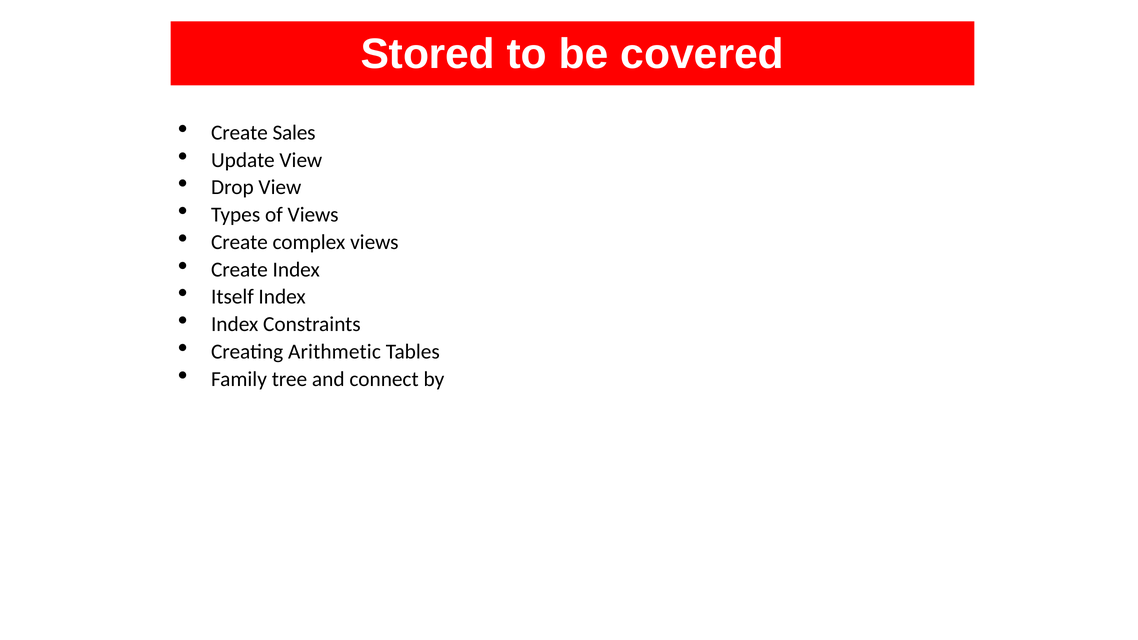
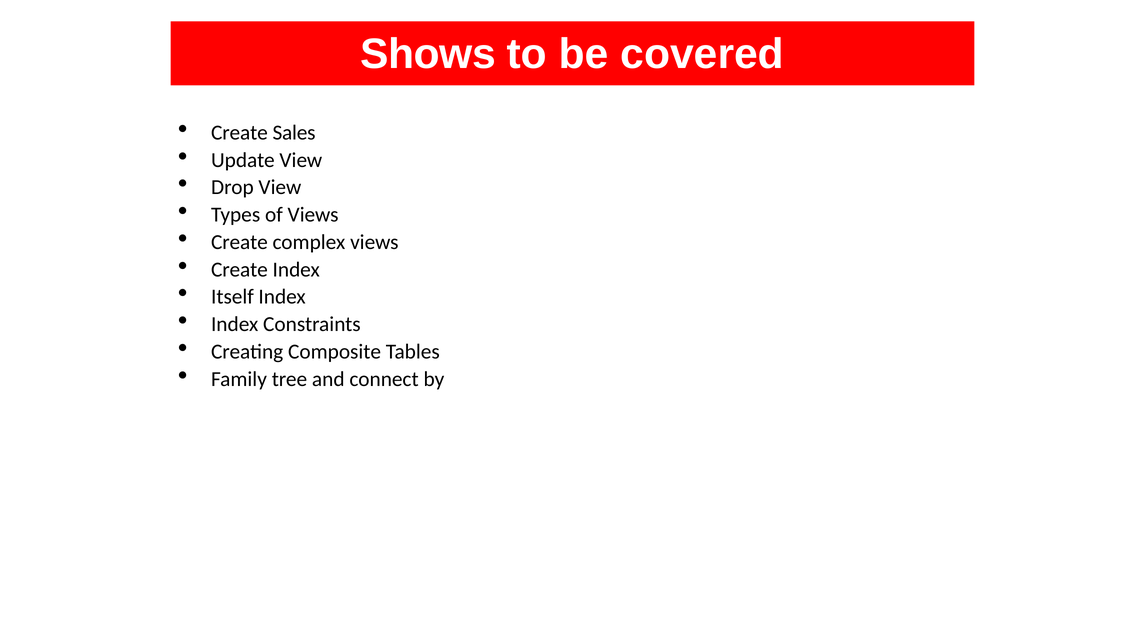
Stored: Stored -> Shows (428, 54)
Arithmetic: Arithmetic -> Composite (335, 352)
